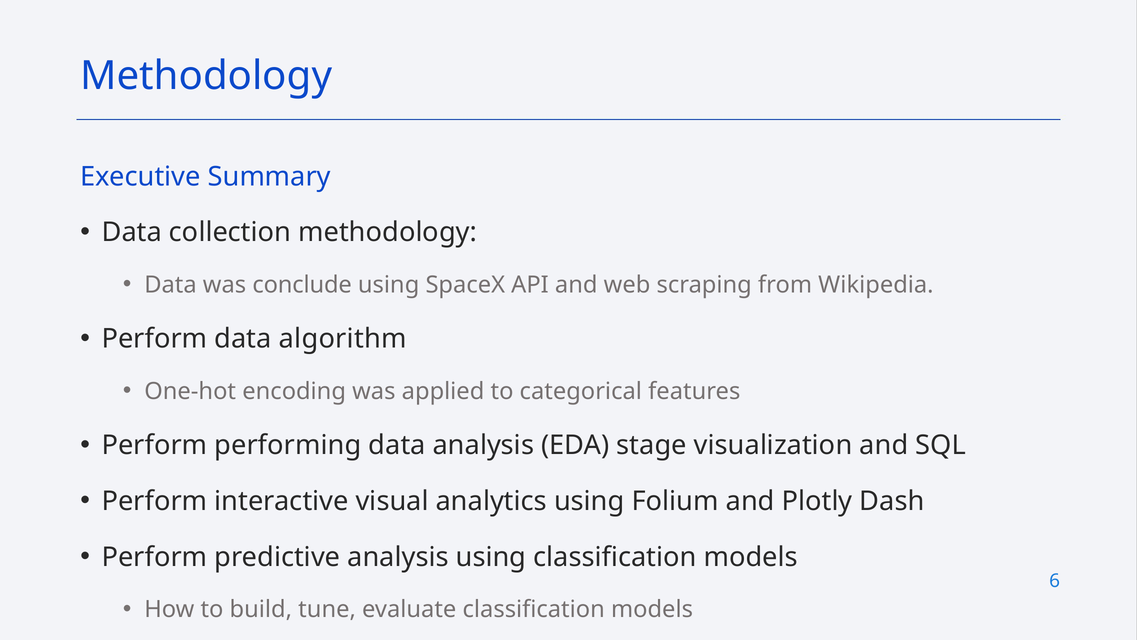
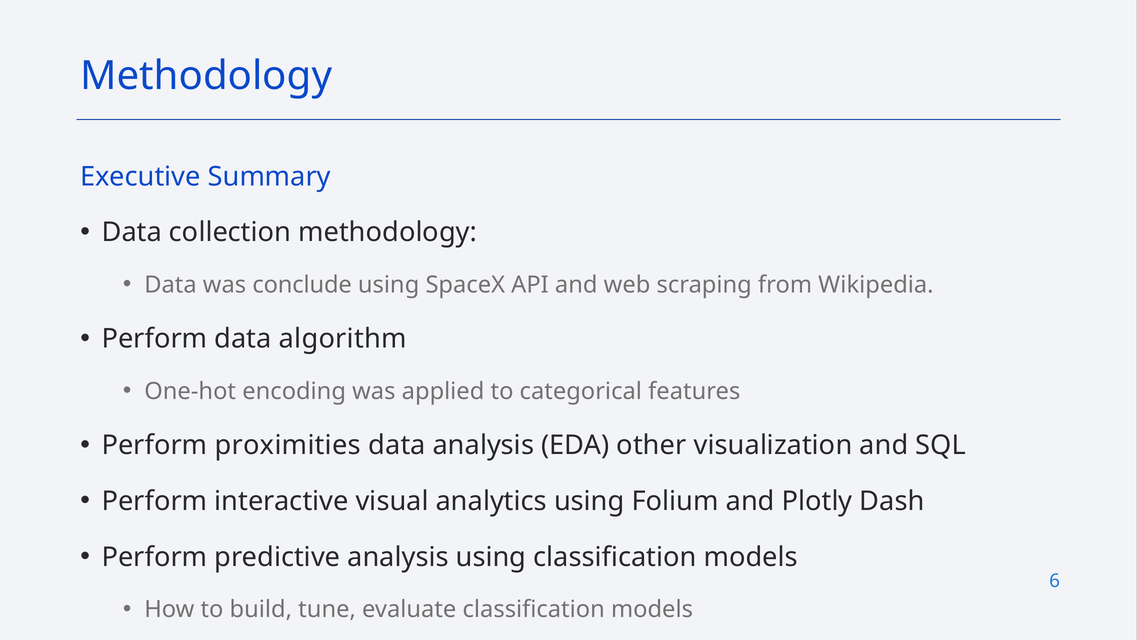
performing: performing -> proximities (288, 445)
stage: stage -> other (652, 445)
